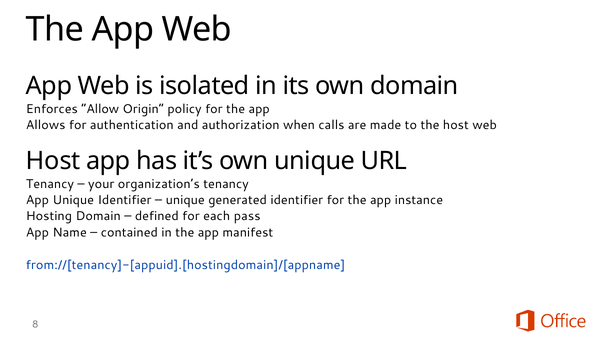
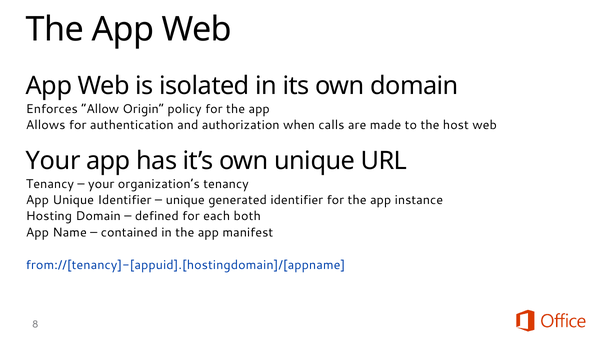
Host: Host -> Your (53, 160)
pass: pass -> both (247, 216)
